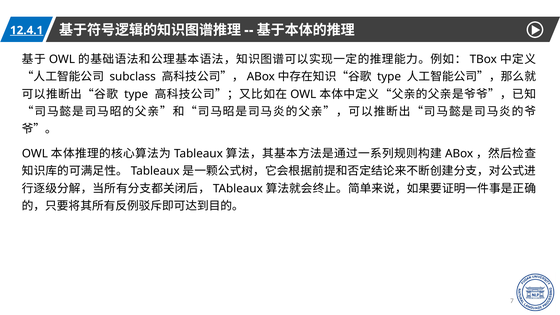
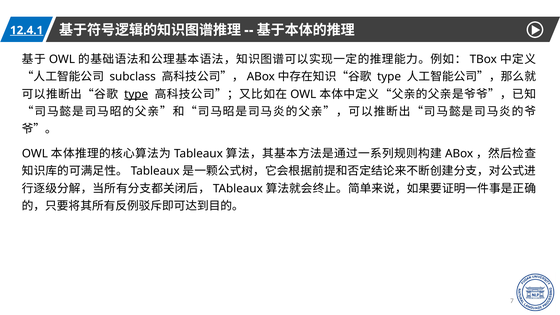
type underline: none -> present (136, 94)
